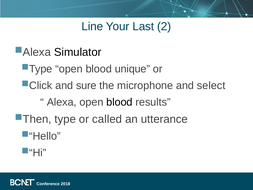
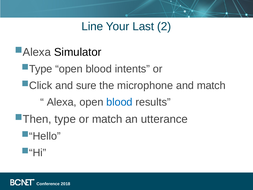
unique: unique -> intents (132, 69)
and select: select -> match (211, 85)
blood colour: black -> blue (119, 102)
or called: called -> match (107, 119)
